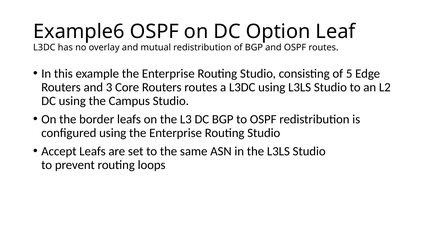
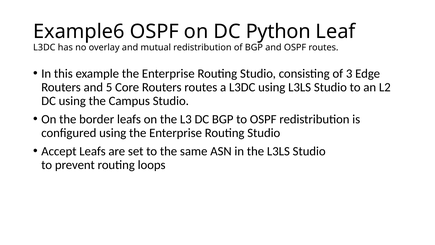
Option: Option -> Python (278, 32)
5: 5 -> 3 (349, 74)
3: 3 -> 5 (109, 87)
